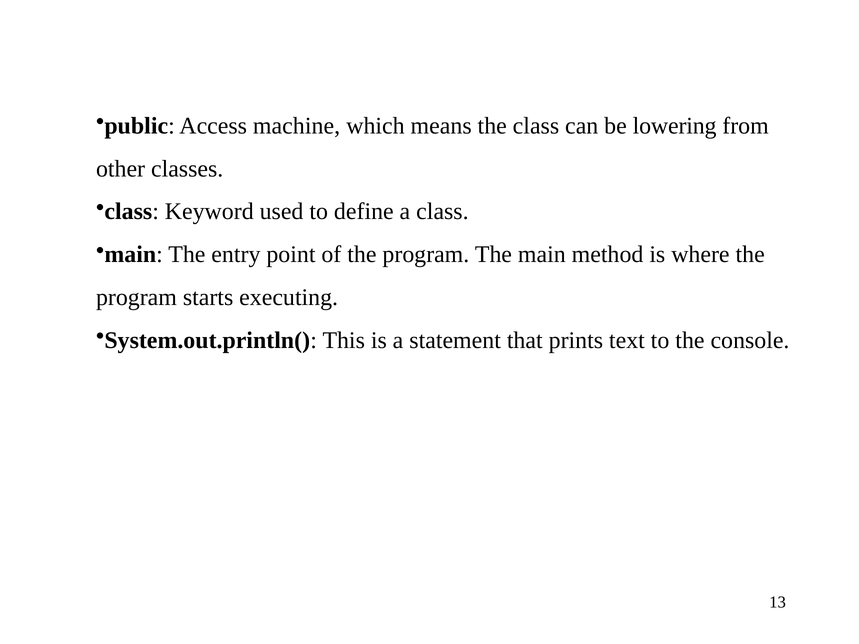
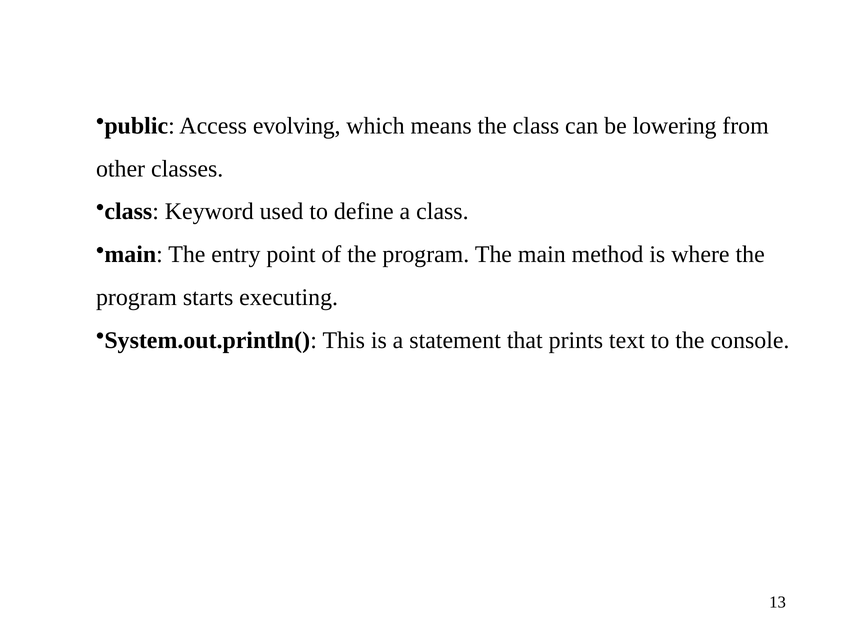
machine: machine -> evolving (297, 126)
